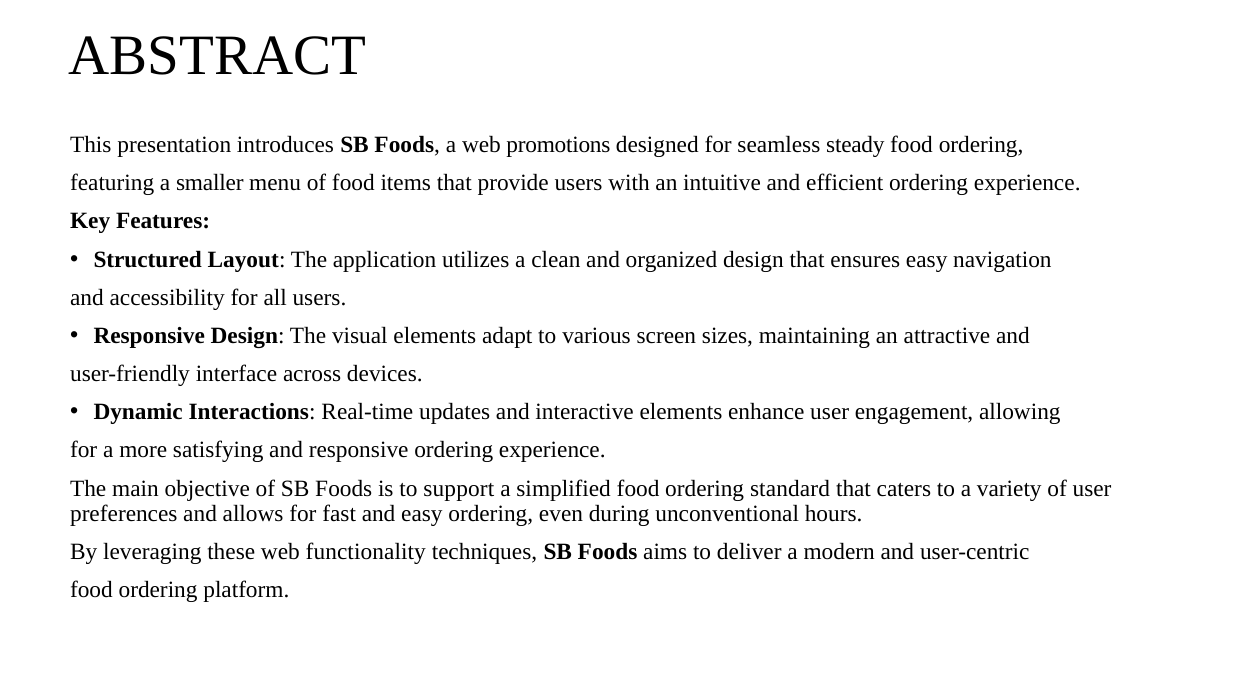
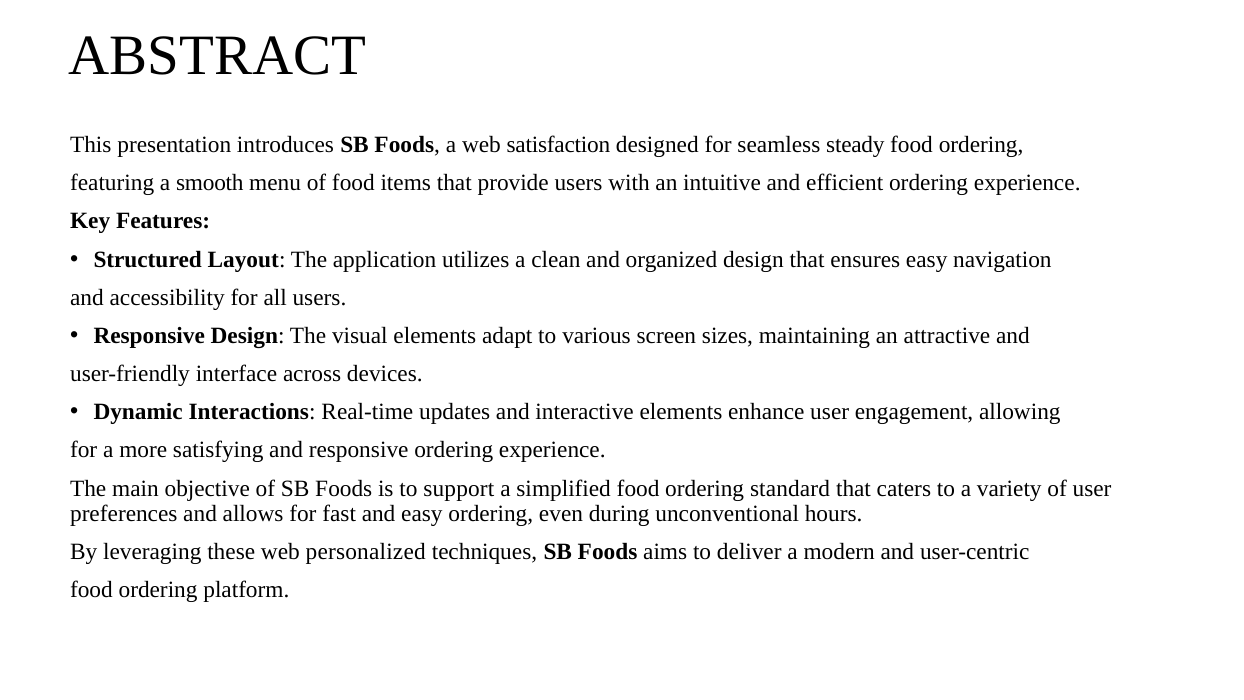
promotions: promotions -> satisfaction (558, 145)
smaller: smaller -> smooth (210, 183)
functionality: functionality -> personalized (366, 552)
